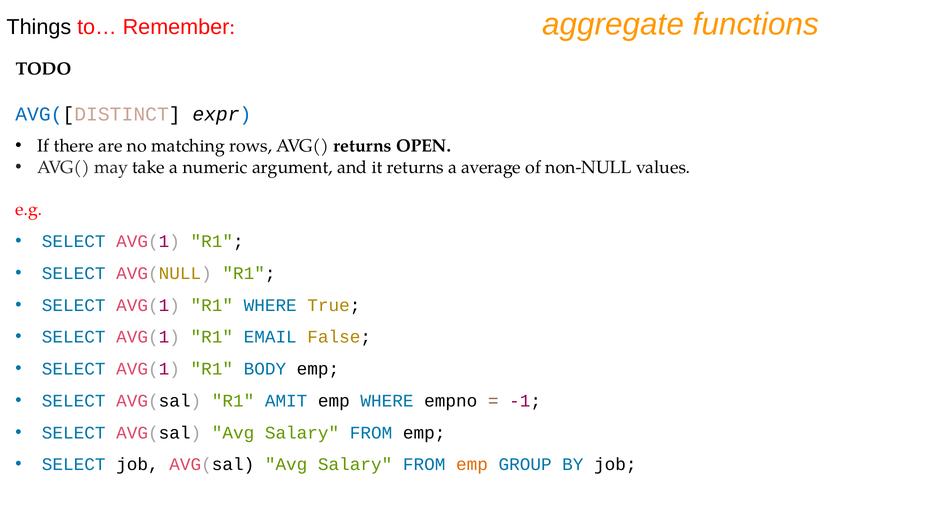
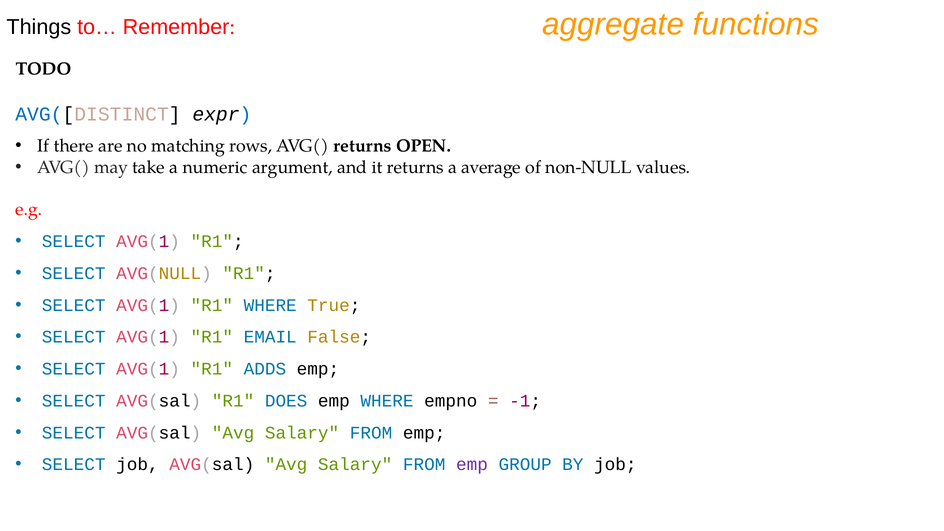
BODY: BODY -> ADDS (265, 369)
AMIT: AMIT -> DOES (286, 401)
emp colour: orange -> purple (472, 465)
